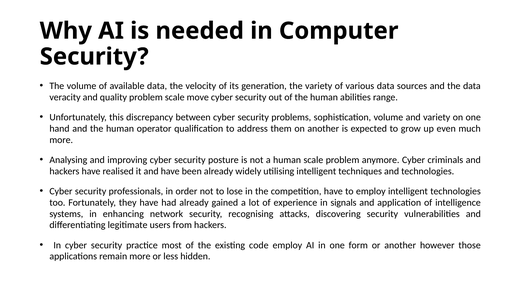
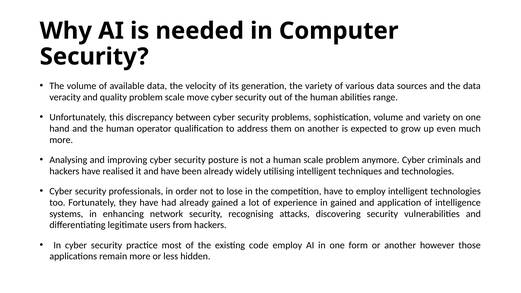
in signals: signals -> gained (344, 203)
